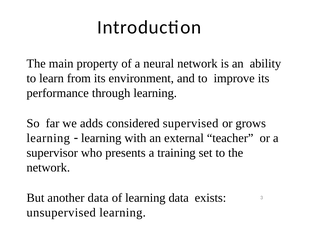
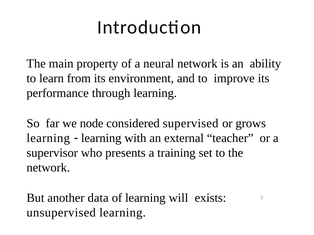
adds: adds -> node (92, 123)
learning data: data -> will (179, 198)
